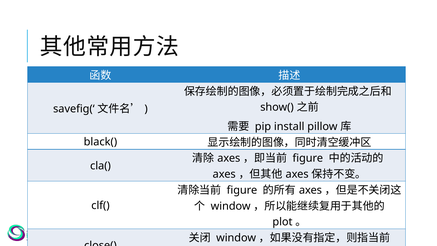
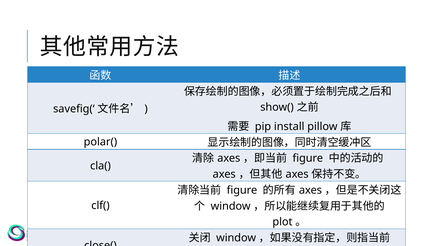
black(: black( -> polar( (100, 142)
